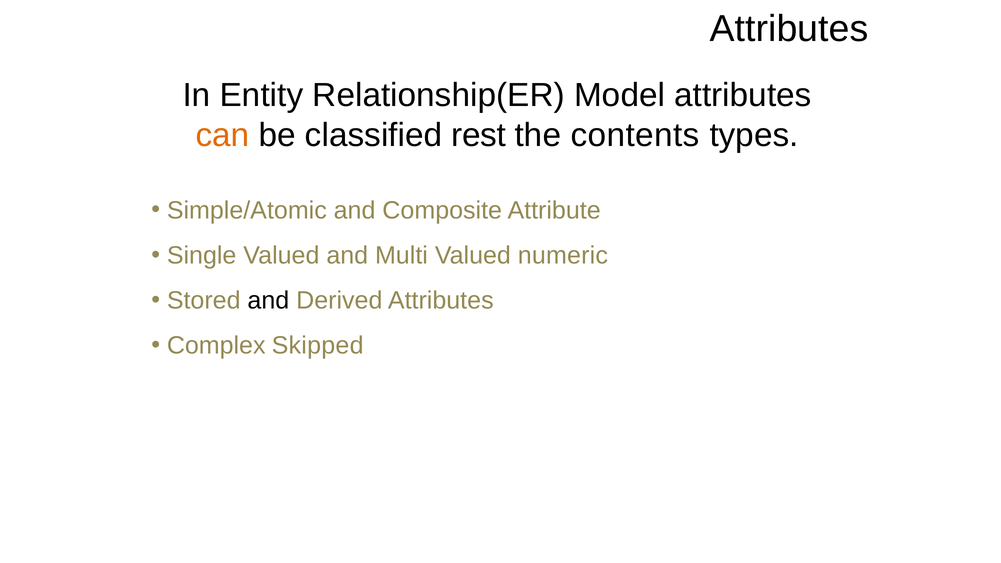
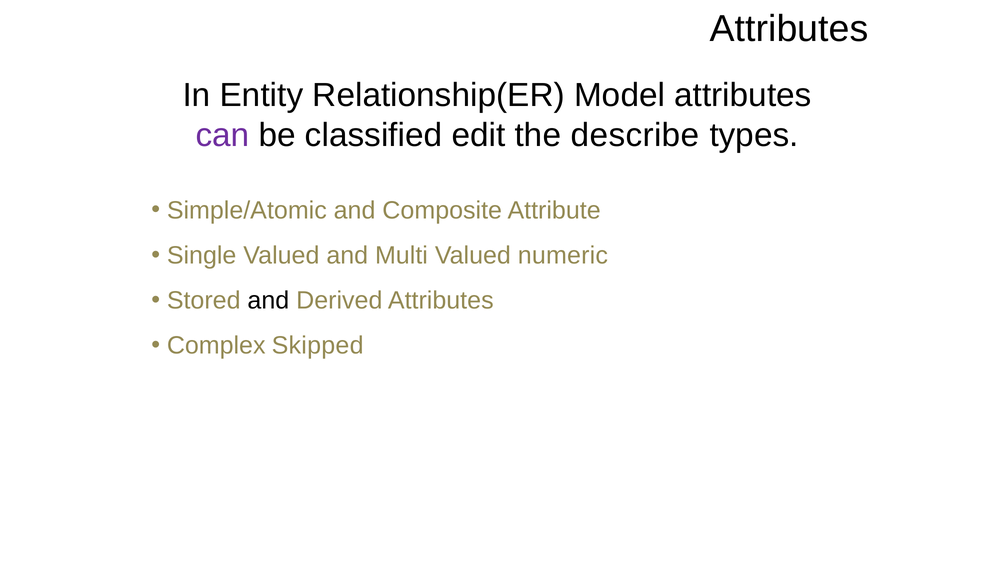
can colour: orange -> purple (222, 135)
rest: rest -> edit (478, 135)
contents: contents -> describe (635, 135)
